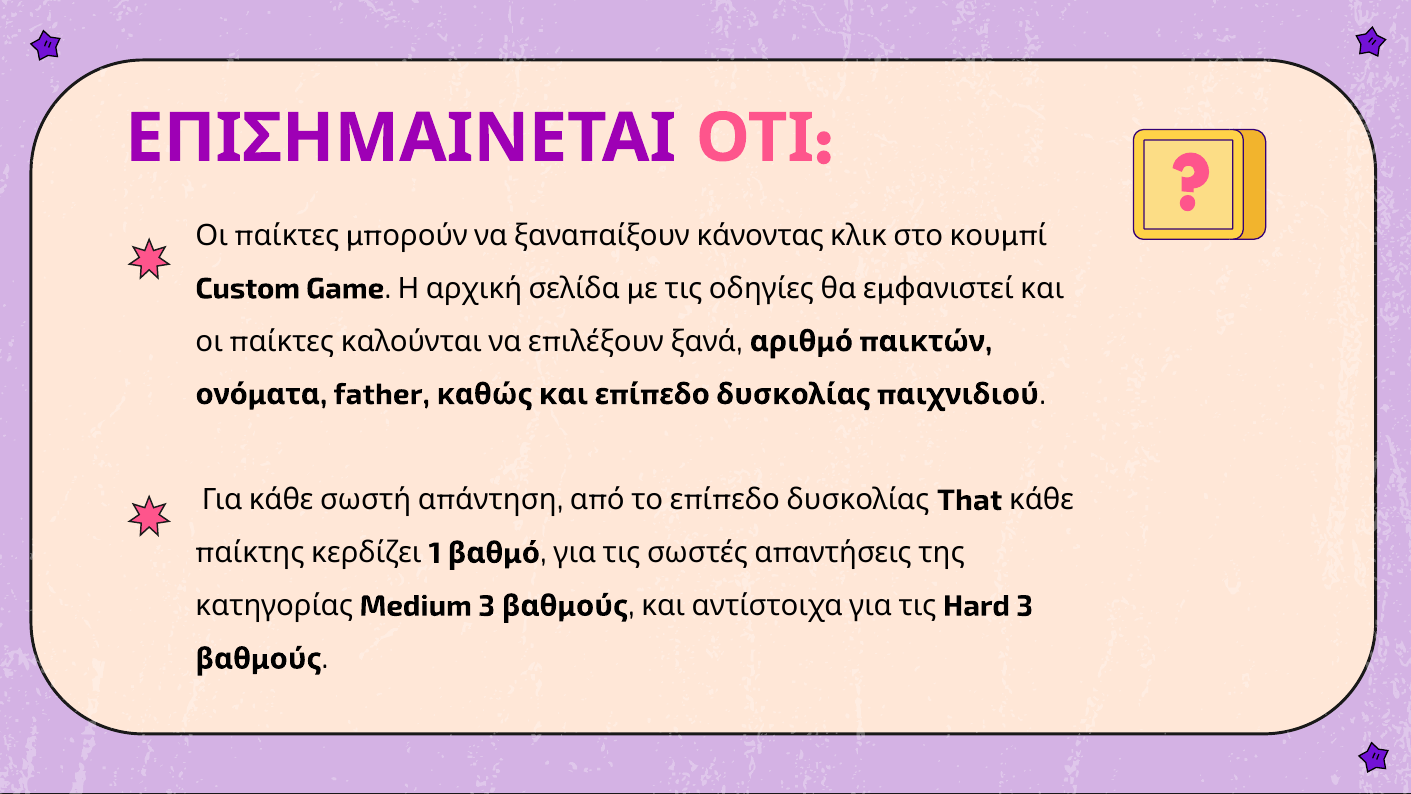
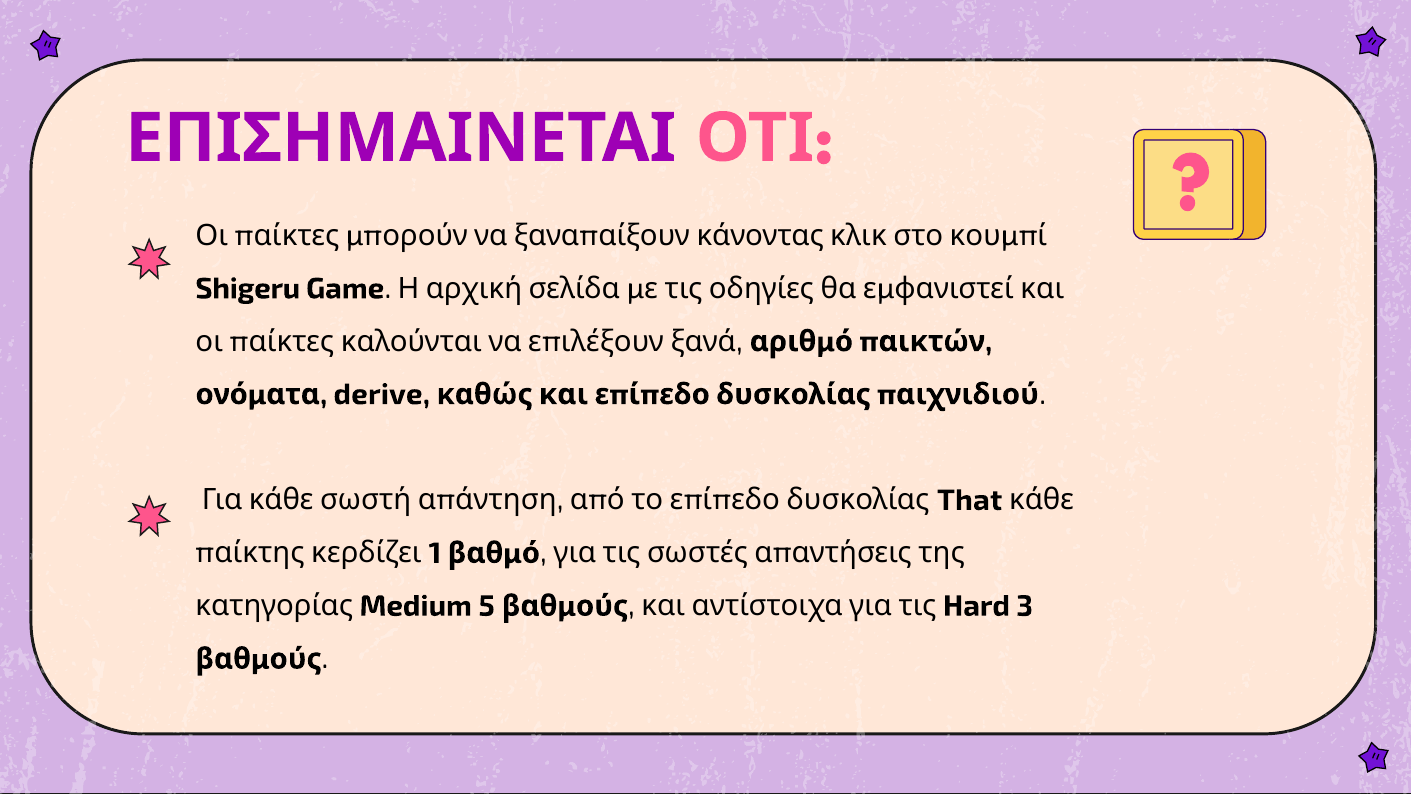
Custom: Custom -> Shigeru (248, 289)
father: father -> derive (382, 394)
3: 3 -> 5 (487, 606)
